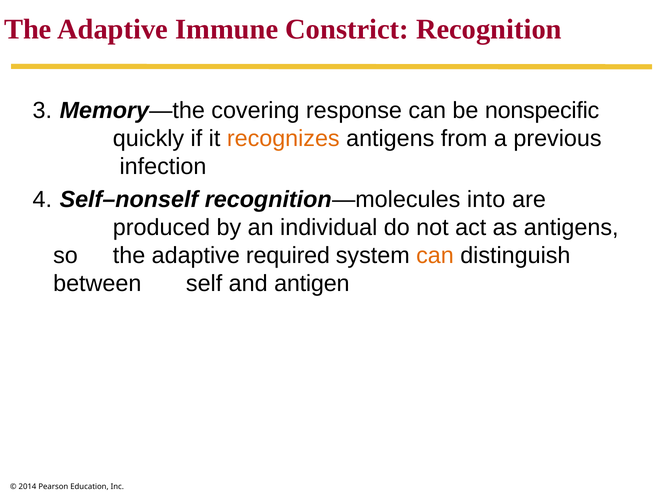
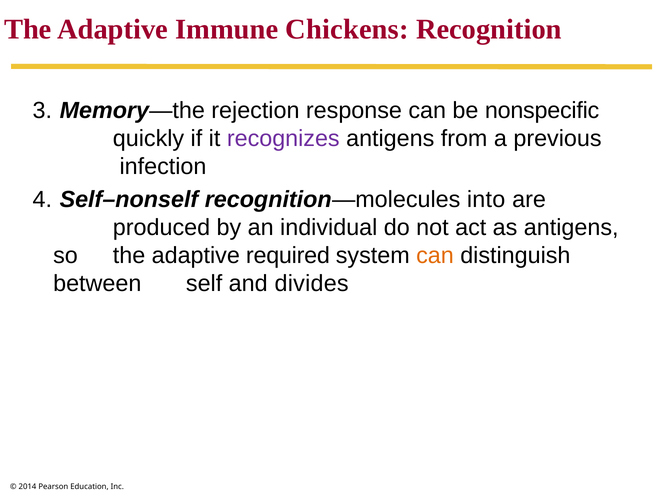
Constrict: Constrict -> Chickens (347, 29)
covering: covering -> rejection (255, 110)
recognizes colour: orange -> purple (283, 138)
antigen: antigen -> divides (312, 284)
